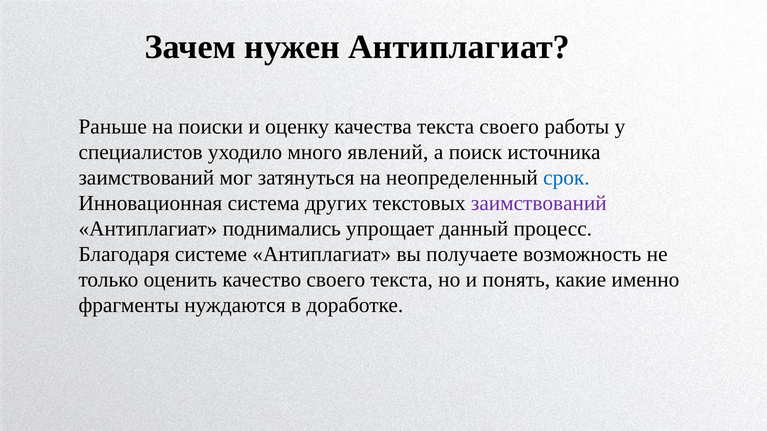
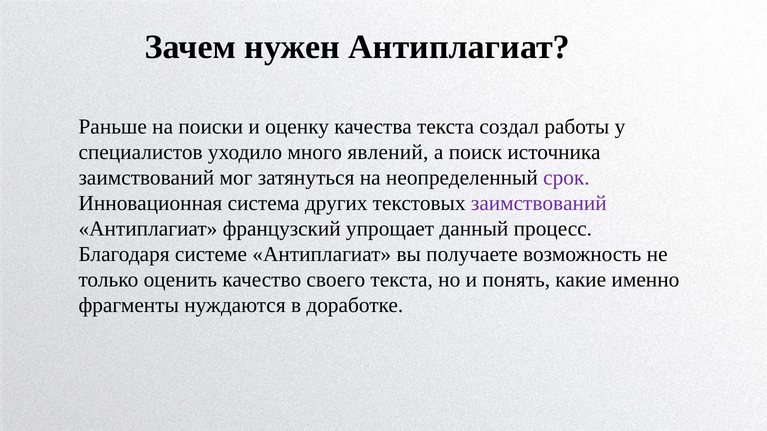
текста своего: своего -> создал (509, 127)
срок colour: blue -> purple (566, 178)
поднимались: поднимались -> французский (282, 229)
